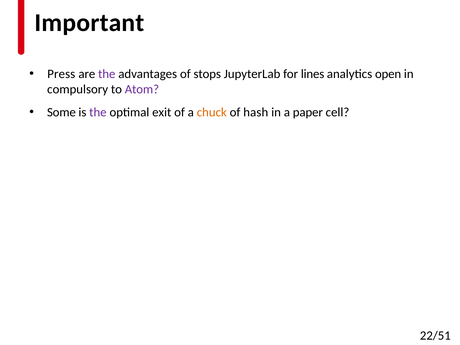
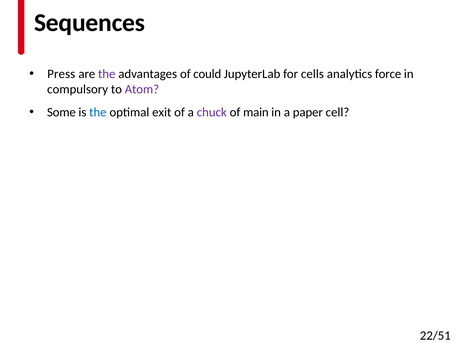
Important: Important -> Sequences (90, 23)
stops: stops -> could (207, 74)
lines: lines -> cells (312, 74)
open: open -> force (388, 74)
the colour: purple -> blue (98, 112)
chuck colour: orange -> purple (212, 112)
hash: hash -> main (256, 112)
